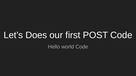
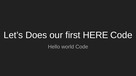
POST: POST -> HERE (96, 35)
